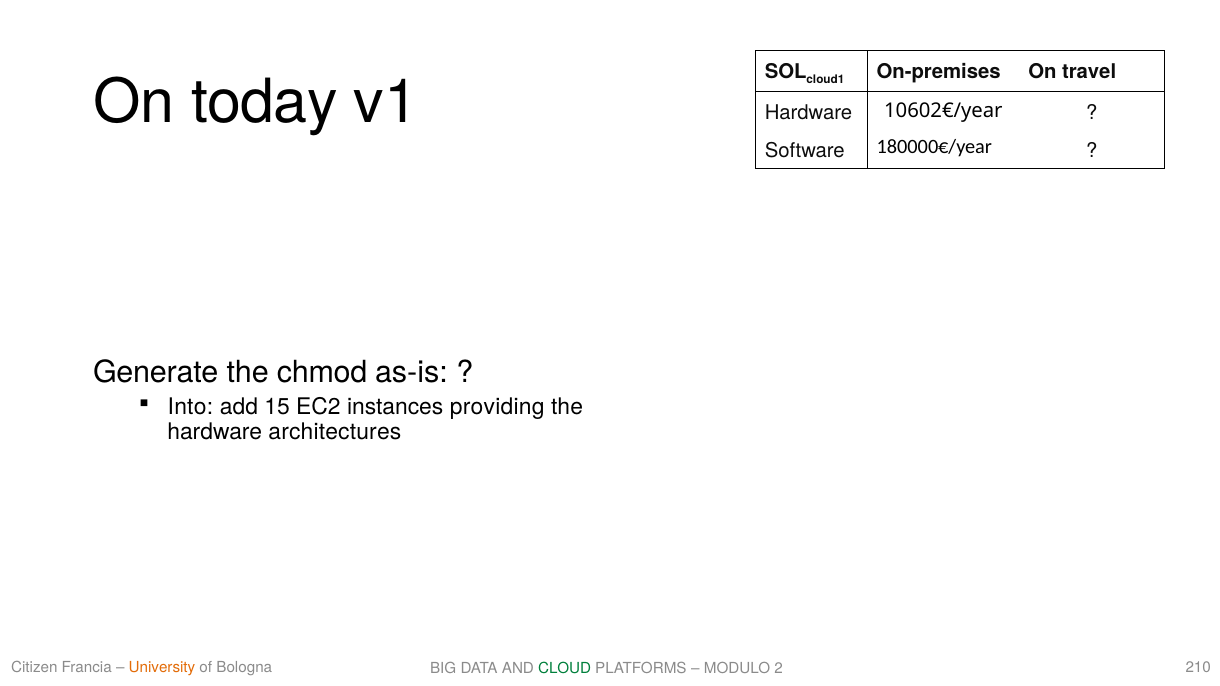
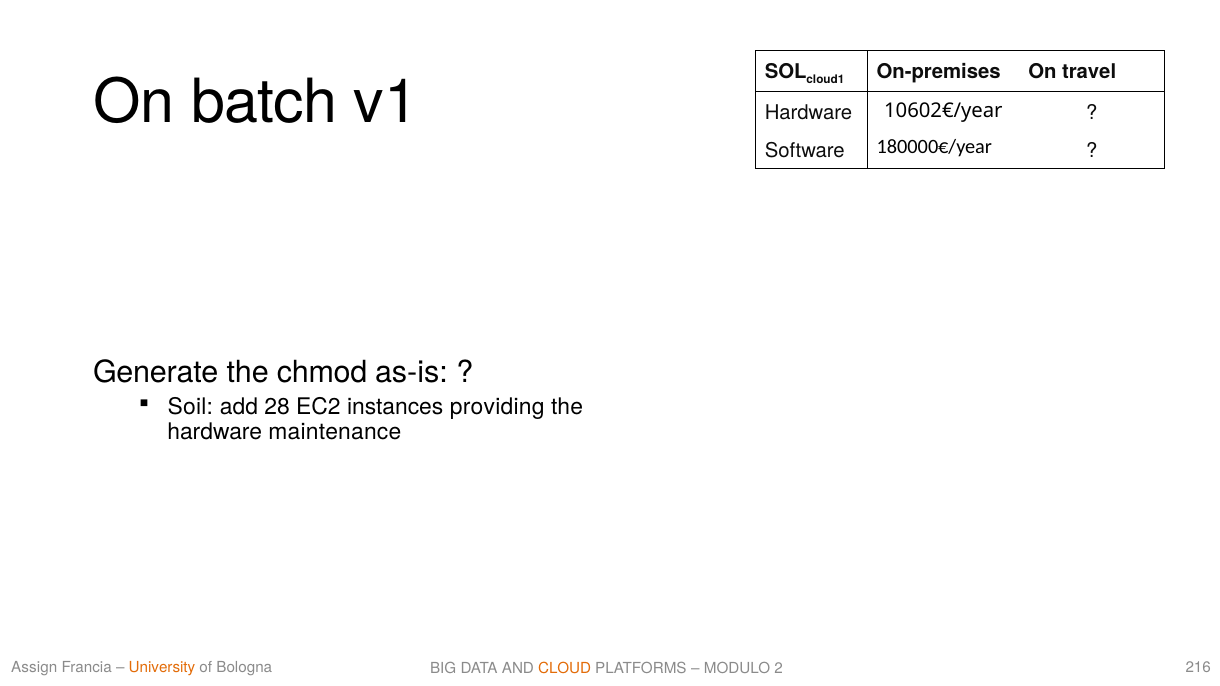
today: today -> batch (264, 102)
Into: Into -> Soil (190, 408)
15: 15 -> 28 (277, 408)
architectures: architectures -> maintenance (335, 432)
Citizen: Citizen -> Assign (34, 667)
210: 210 -> 216 (1198, 667)
CLOUD colour: green -> orange (565, 669)
